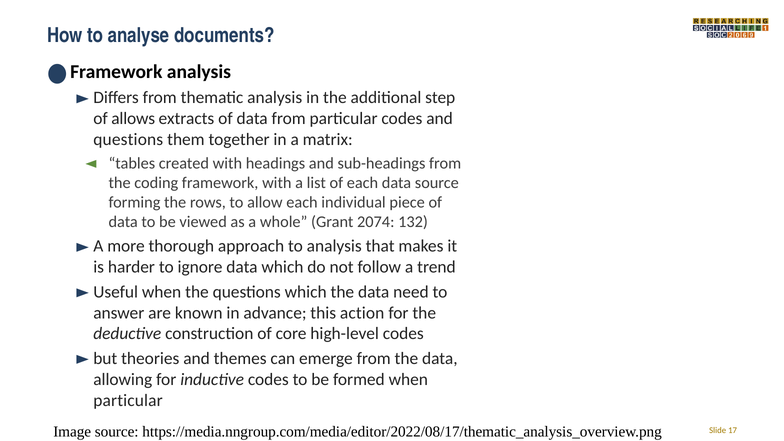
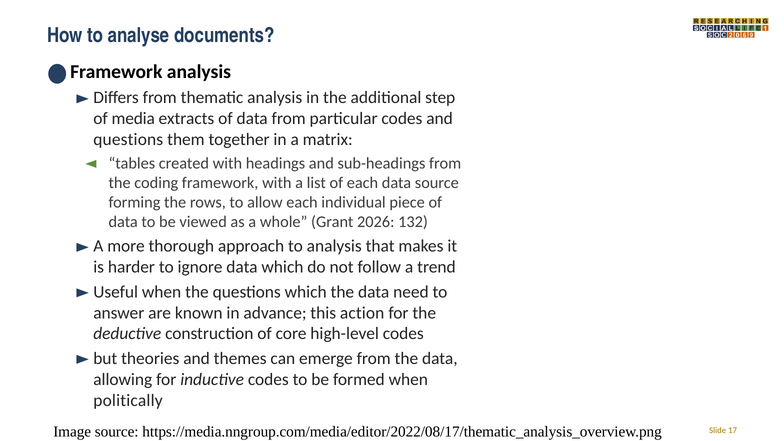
allows: allows -> media (133, 119)
2074: 2074 -> 2026 (376, 222)
particular: particular -> politically (128, 400)
